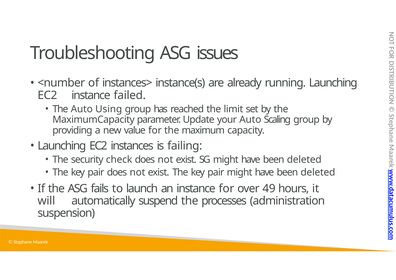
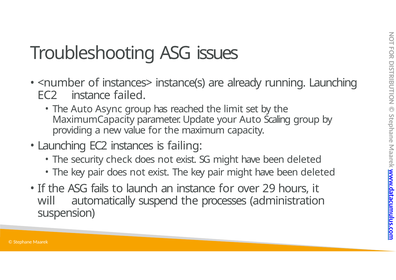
Using: Using -> Async (109, 109)
49: 49 -> 29 (269, 189)
